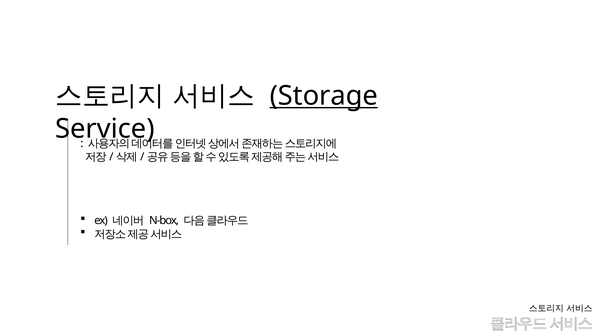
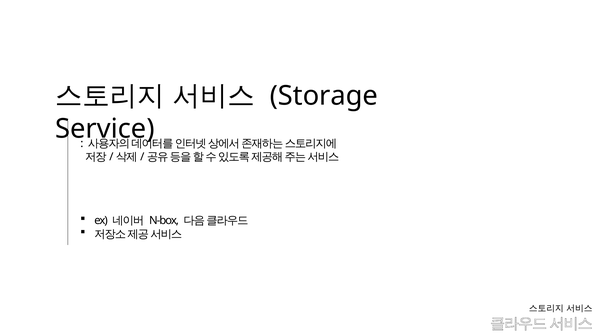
Storage underline: present -> none (324, 96)
